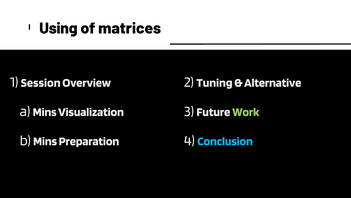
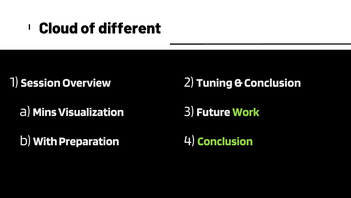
Using: Using -> Cloud (58, 28)
matrices: matrices -> different (130, 28)
Alternative: Alternative -> Conclusion (273, 83)
b Mins: Mins -> With (45, 141)
Conclusion colour: light blue -> light green (225, 141)
